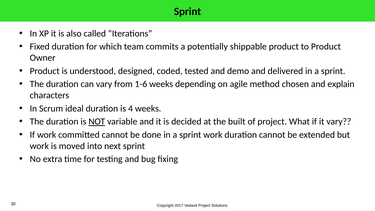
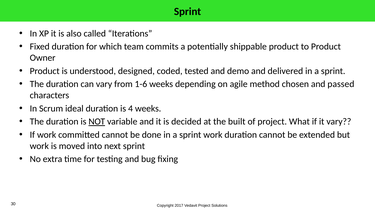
explain: explain -> passed (341, 84)
